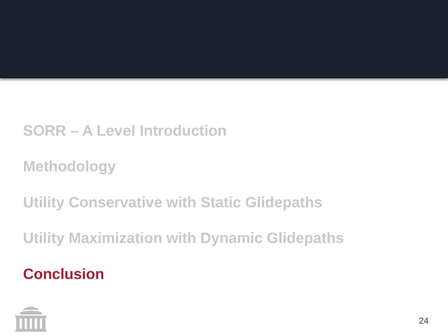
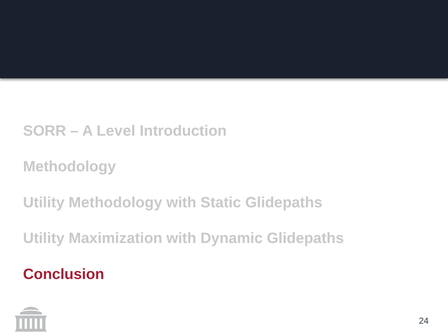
Utility Conservative: Conservative -> Methodology (115, 202)
